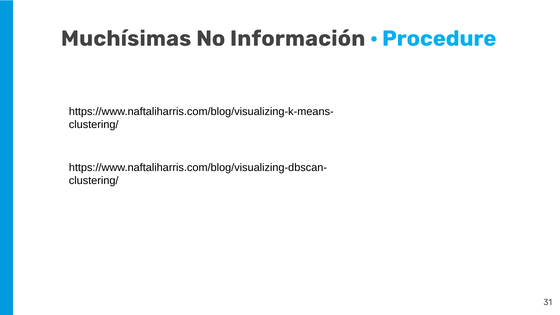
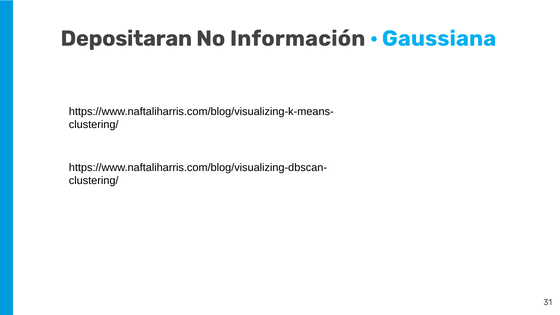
Muchísimas: Muchísimas -> Depositaran (126, 39)
Procedure: Procedure -> Gaussiana (439, 39)
